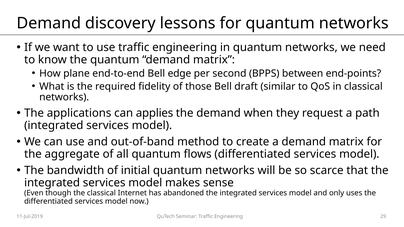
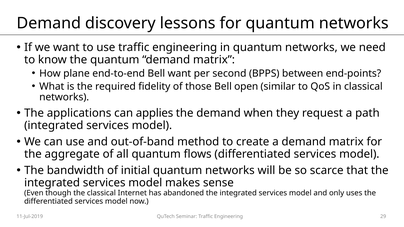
Bell edge: edge -> want (179, 73)
draft: draft -> open (246, 86)
